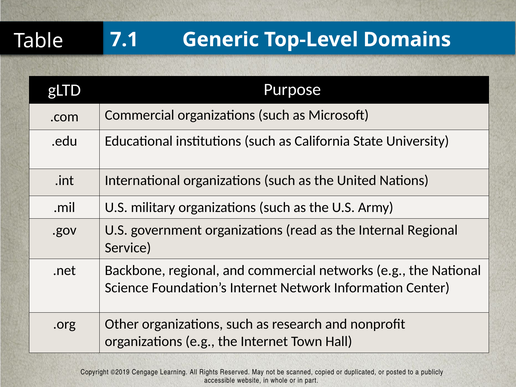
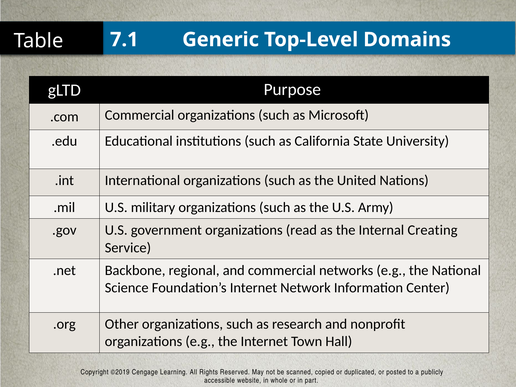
Internal Regional: Regional -> Creating (433, 230)
